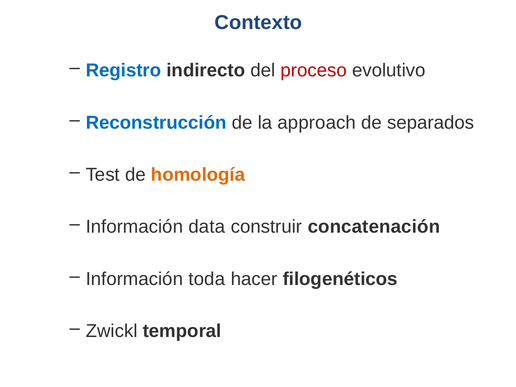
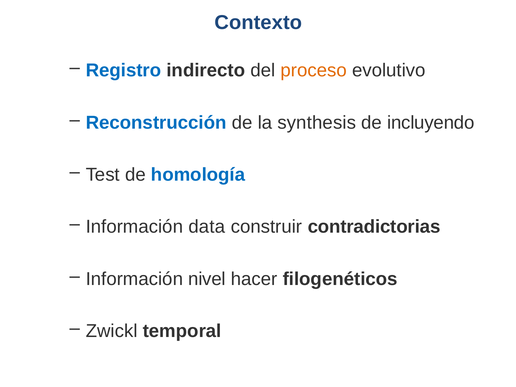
proceso colour: red -> orange (314, 70)
approach: approach -> synthesis (317, 123)
separados: separados -> incluyendo (431, 123)
homología colour: orange -> blue (198, 175)
concatenación: concatenación -> contradictorias (374, 227)
toda: toda -> nivel (207, 279)
